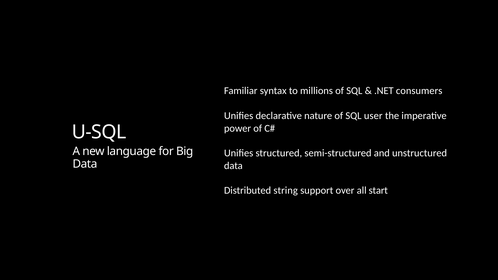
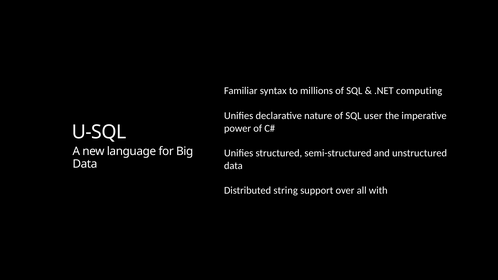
consumers: consumers -> computing (419, 91)
start: start -> with (378, 191)
